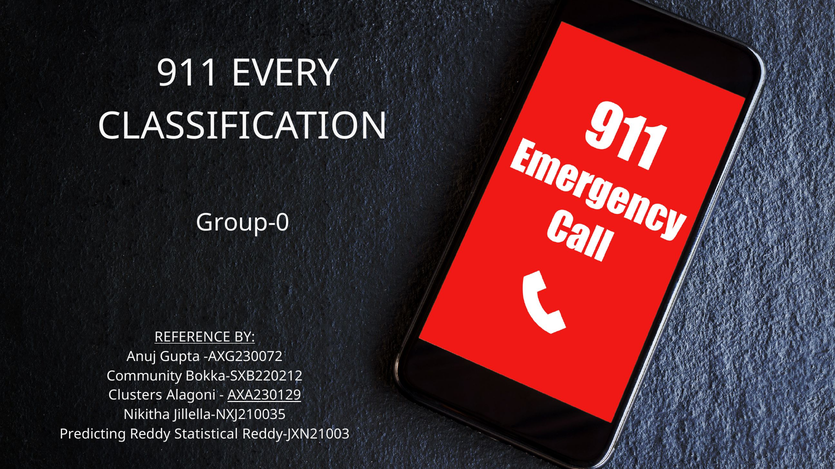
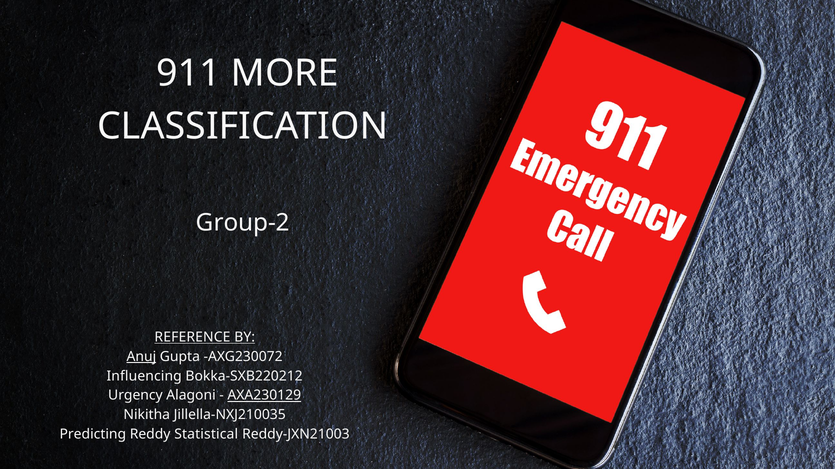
EVERY: EVERY -> MORE (285, 74)
Group-0: Group-0 -> Group-2 (243, 223)
Anuj underline: none -> present (141, 357)
Community: Community -> Influencing (144, 376)
Clusters: Clusters -> Urgency (135, 396)
